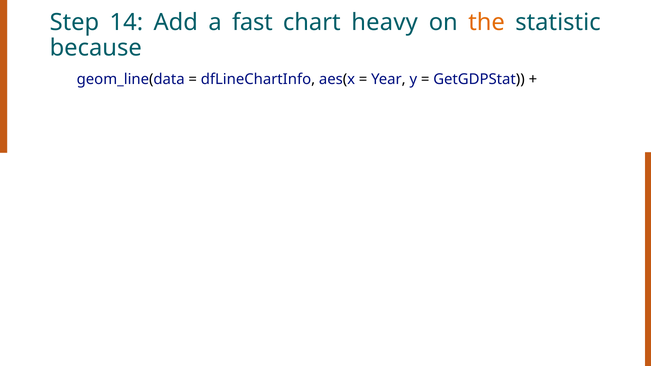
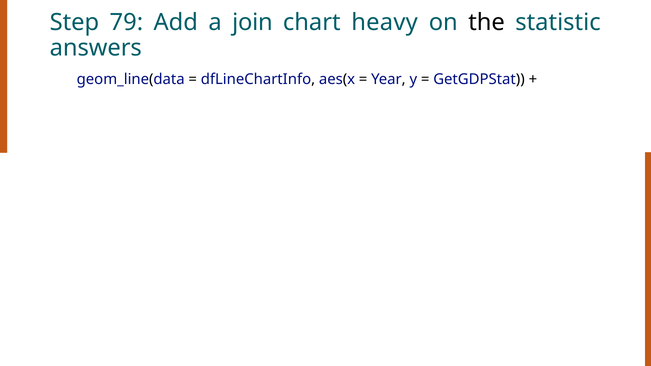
14: 14 -> 79 (126, 22)
fast: fast -> join (252, 22)
the colour: orange -> black (487, 22)
because: because -> answers (96, 48)
